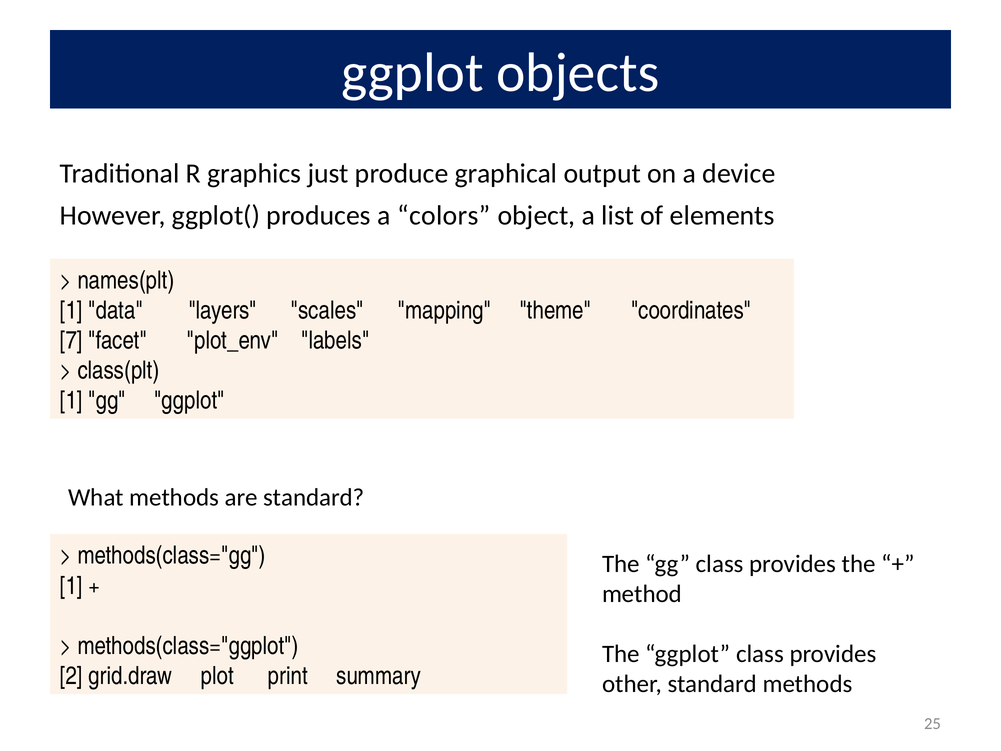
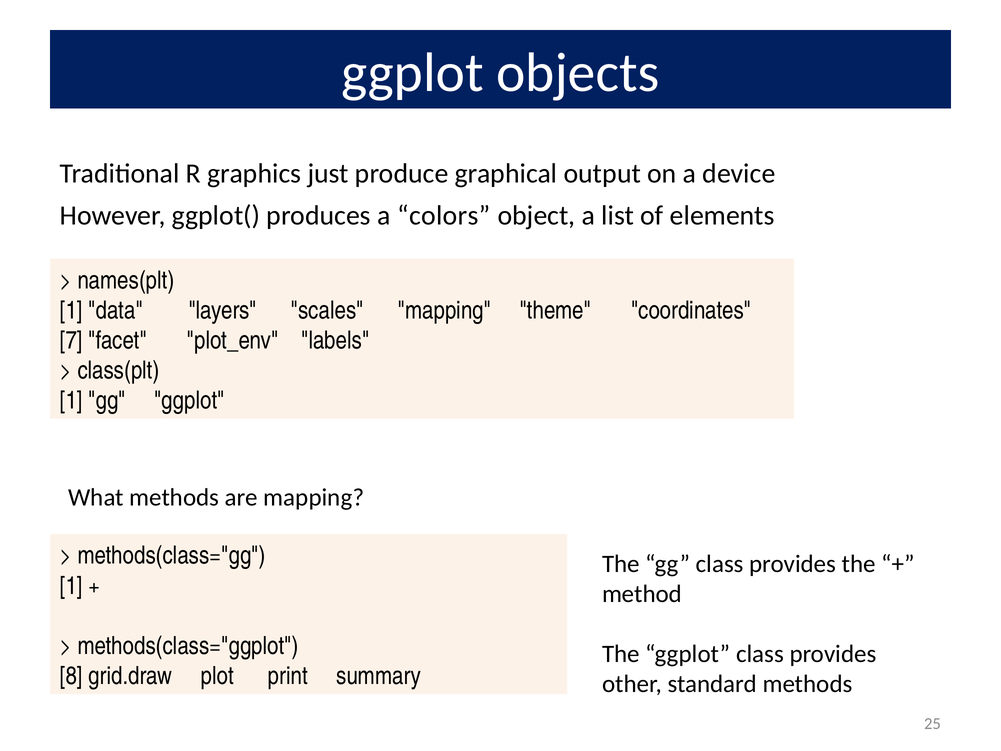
are standard: standard -> mapping (314, 497)
2: 2 -> 8 (71, 676)
